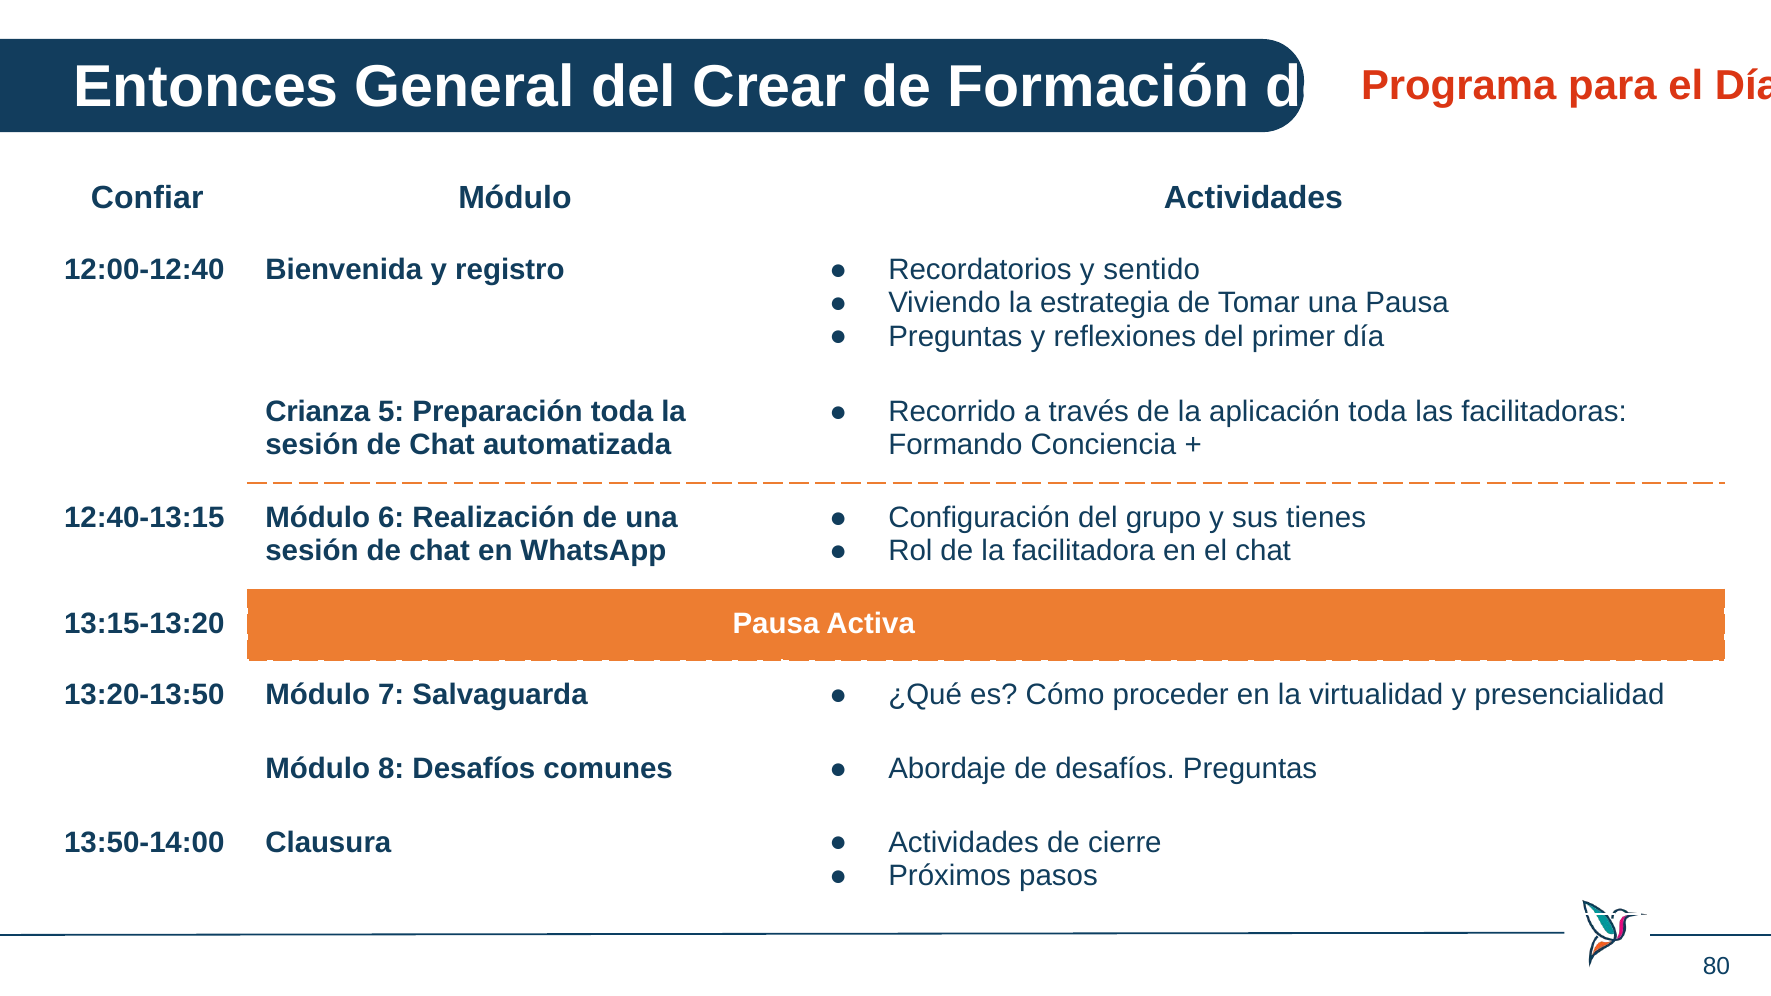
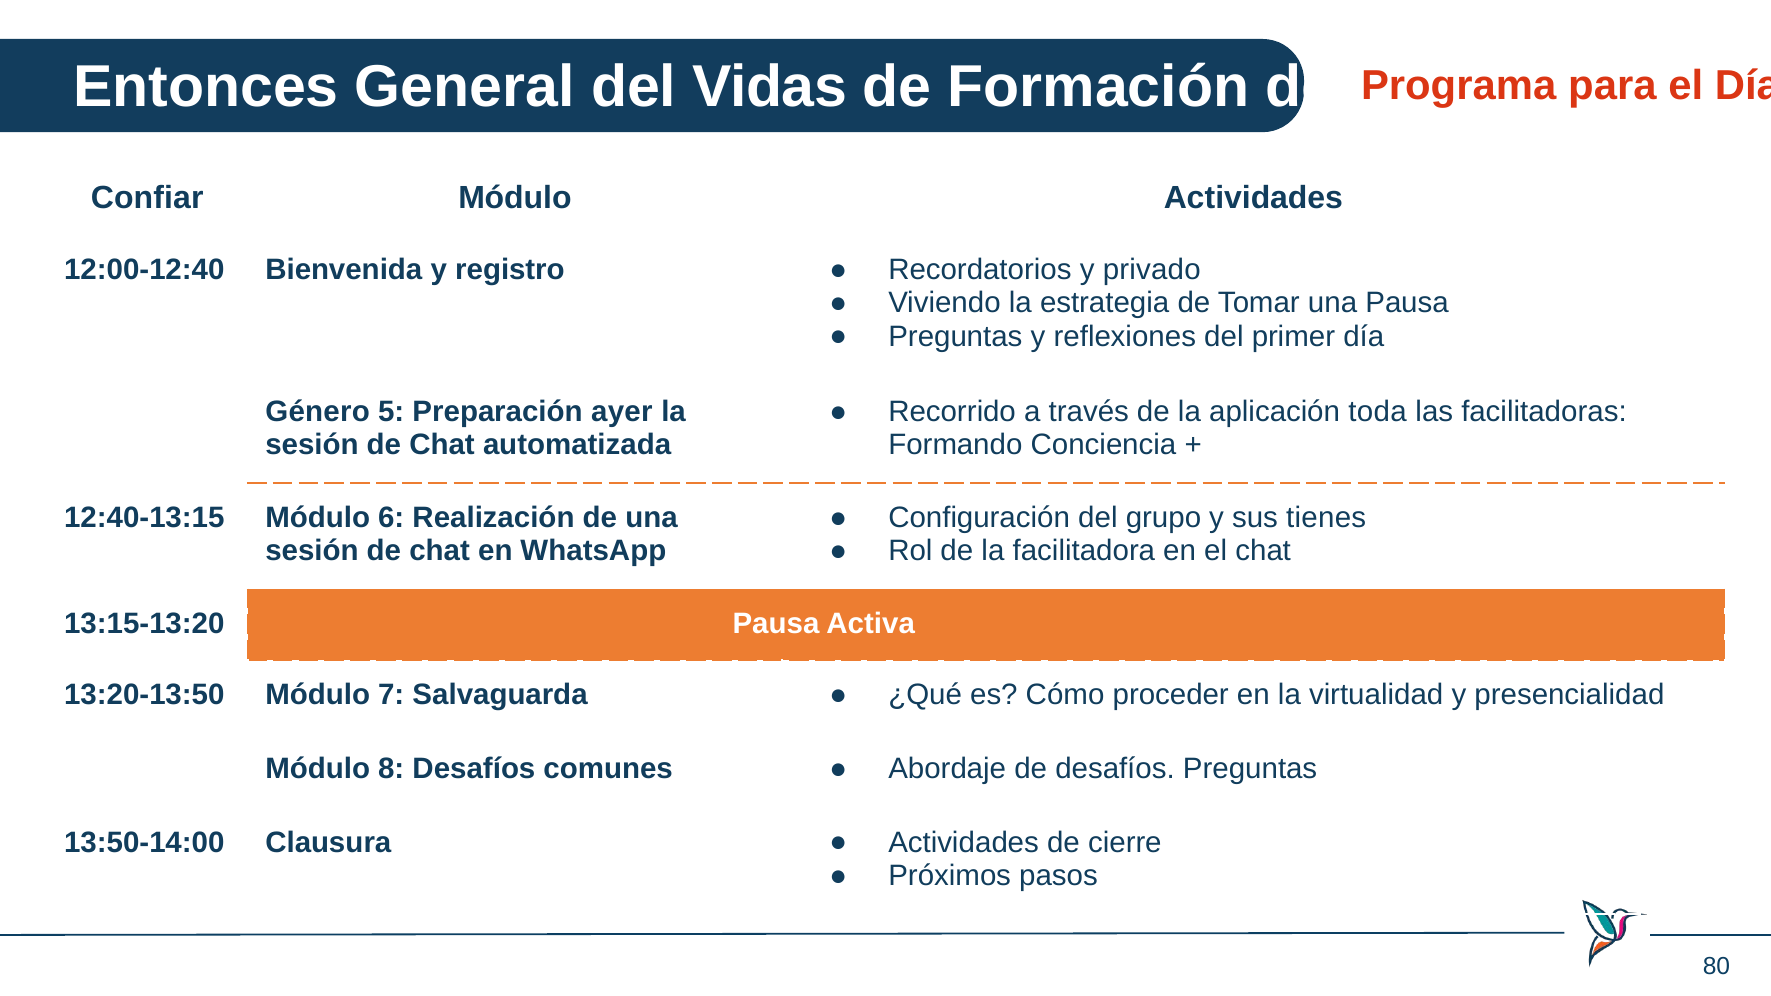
Crear: Crear -> Vidas (770, 87)
sentido: sentido -> privado (1152, 270)
Crianza: Crianza -> Género (318, 412)
Preparación toda: toda -> ayer (622, 412)
